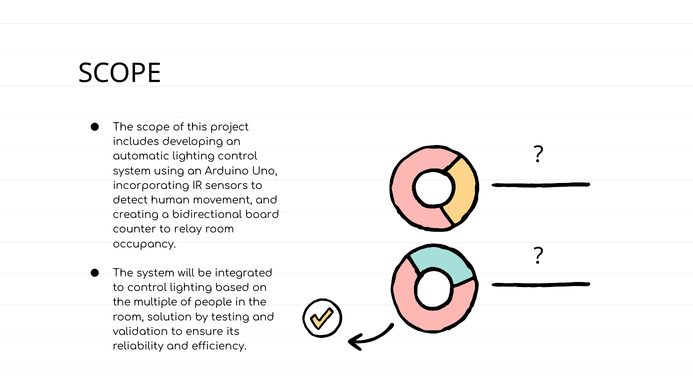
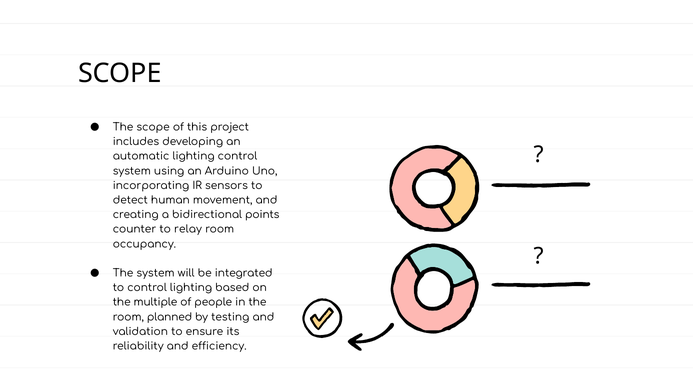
board: board -> points (262, 215)
solution: solution -> planned (170, 317)
